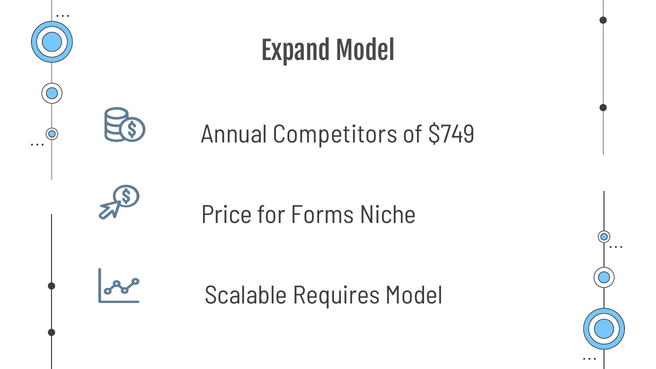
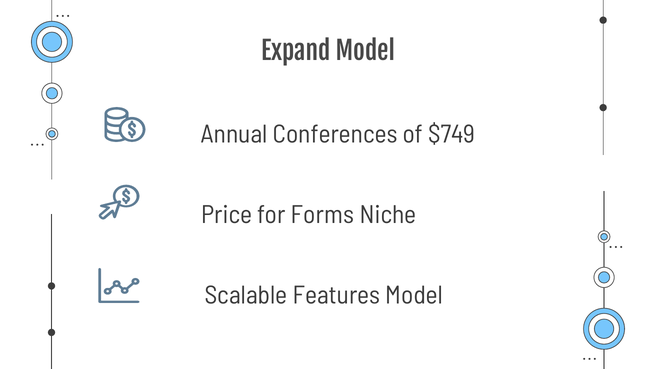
Competitors: Competitors -> Conferences (335, 135)
Requires: Requires -> Features (336, 296)
